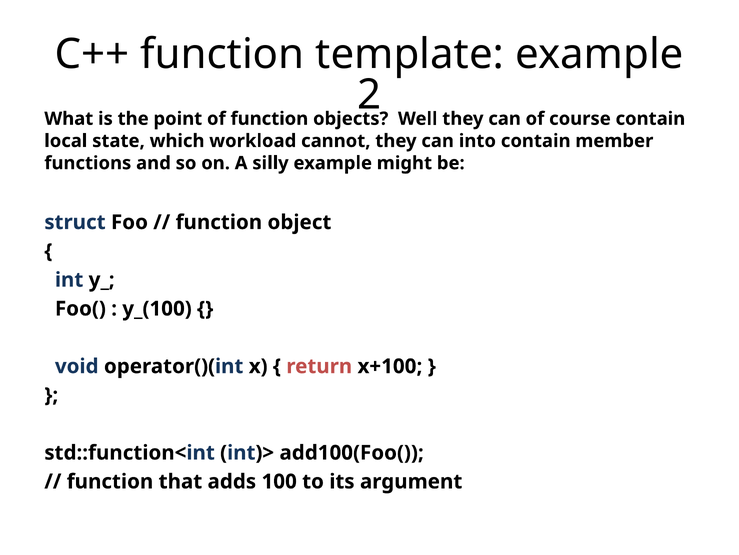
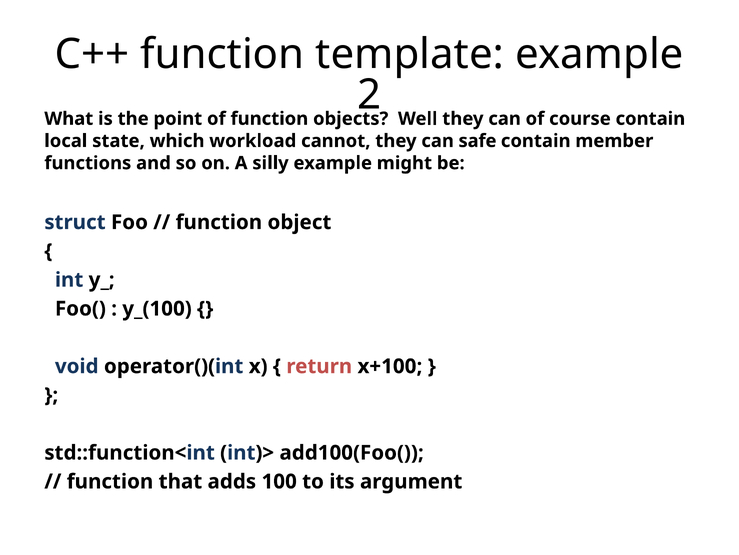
into: into -> safe (477, 141)
